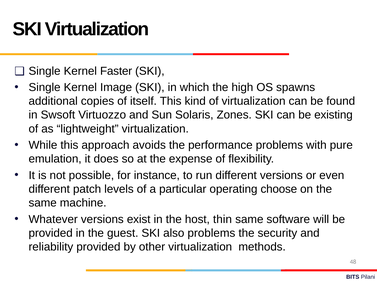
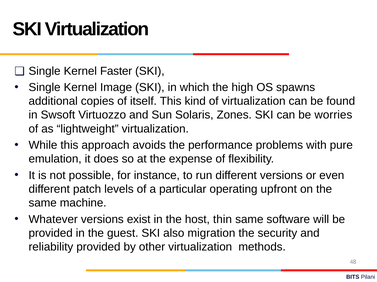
existing: existing -> worries (333, 115)
choose: choose -> upfront (279, 190)
also problems: problems -> migration (211, 234)
